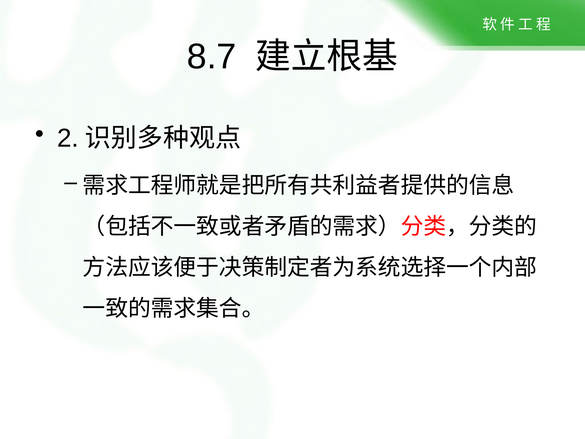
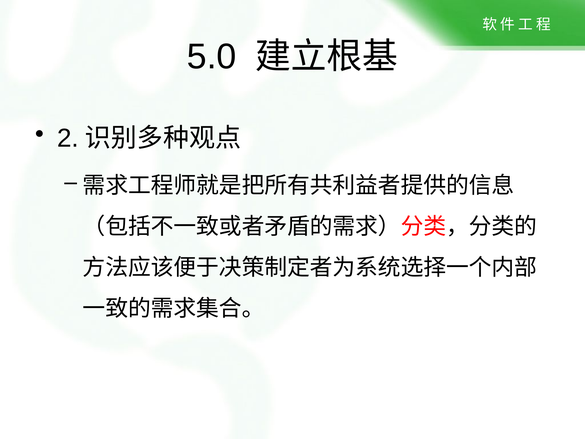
8.7: 8.7 -> 5.0 (212, 57)
